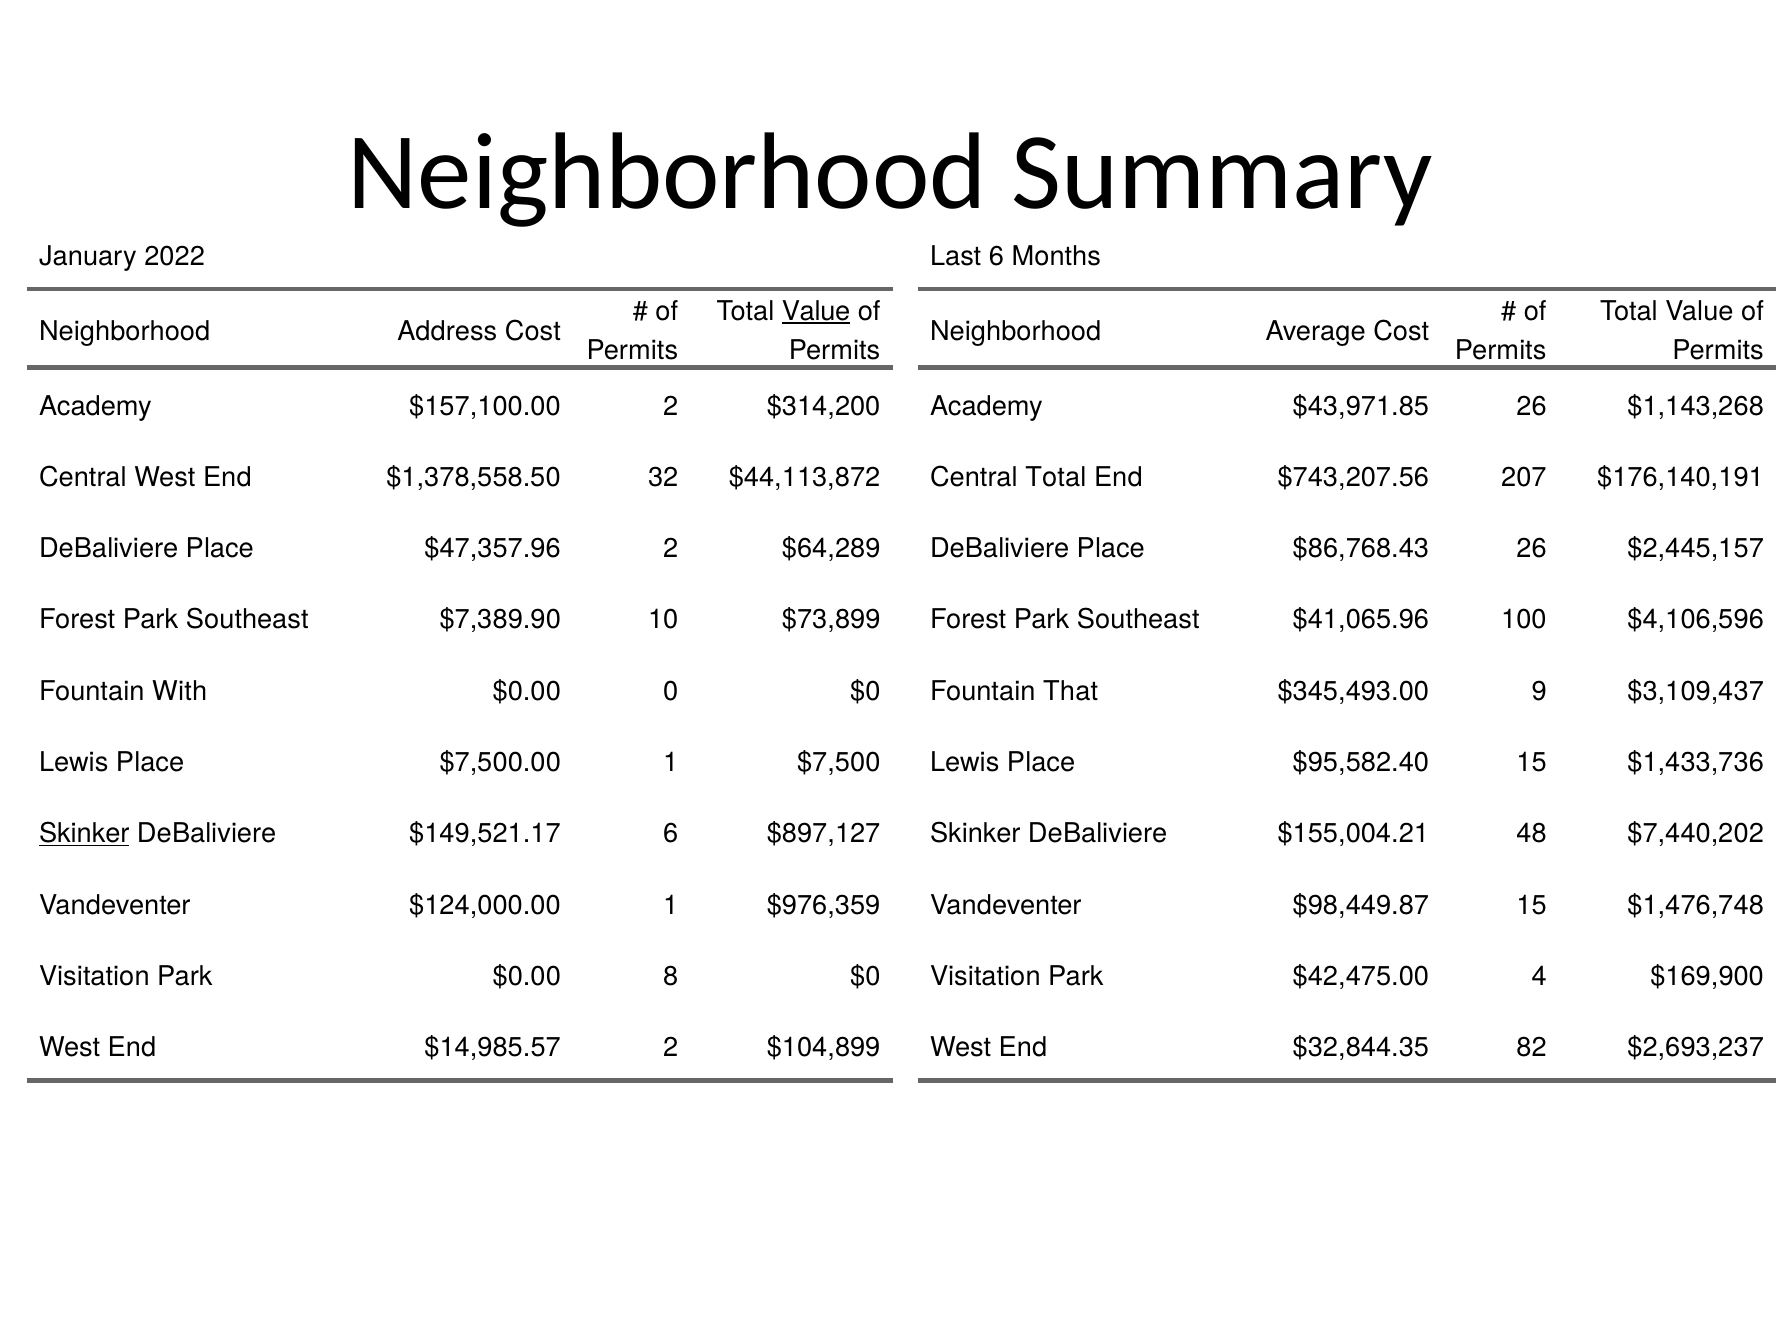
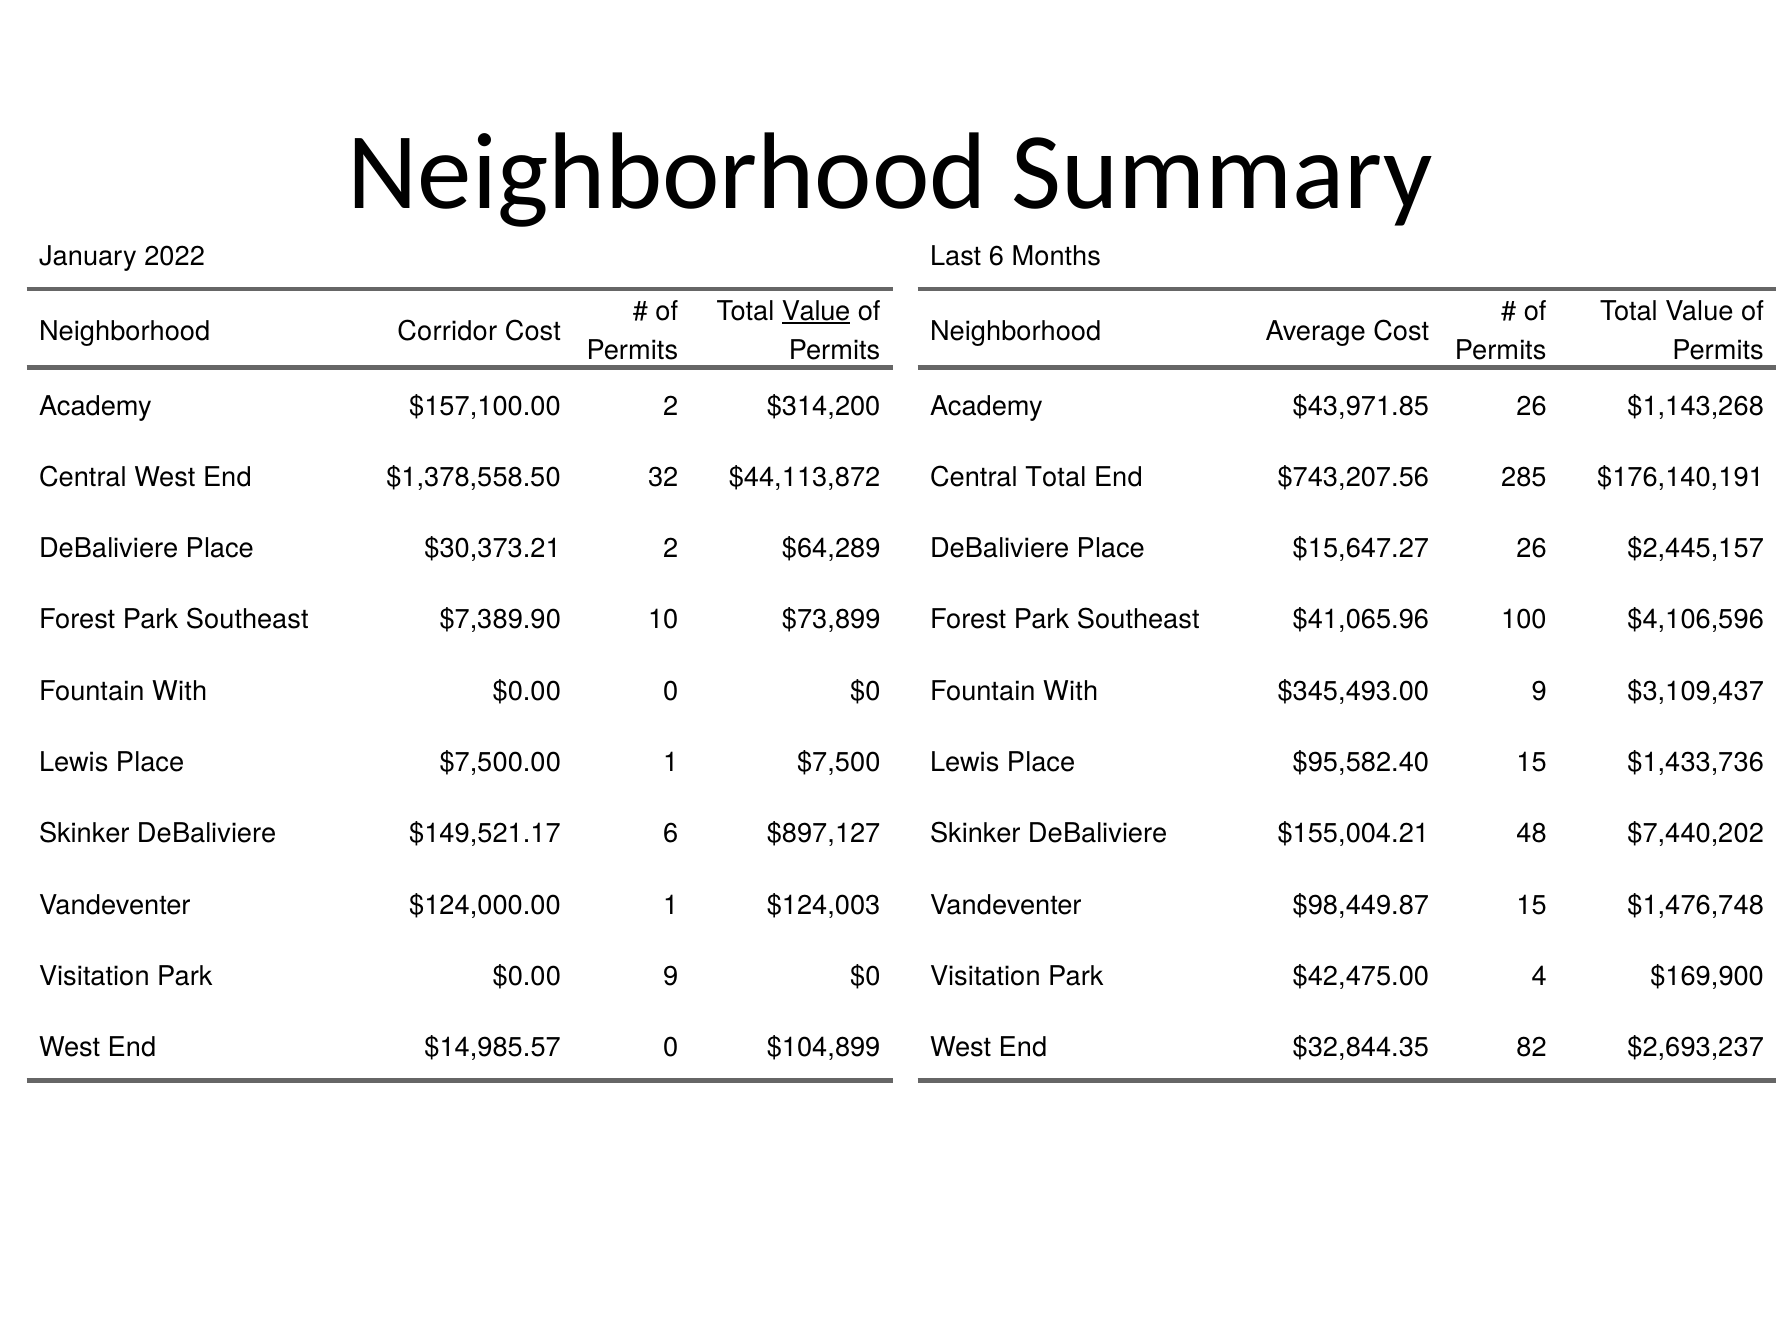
Address: Address -> Corridor (447, 331)
207: 207 -> 285 (1524, 477)
$47,357.96: $47,357.96 -> $30,373.21 (493, 548)
$86,768.43: $86,768.43 -> $15,647.27 (1361, 548)
That: That -> With (1071, 691)
Skinker underline: present -> none (84, 834)
$976,359: $976,359 -> $124,003 (824, 905)
$0.00 8: 8 -> 9 (671, 976)
$14,985.57 2: 2 -> 0 (671, 1047)
